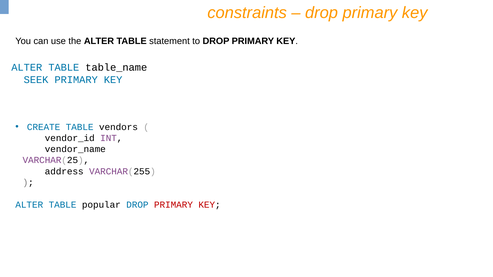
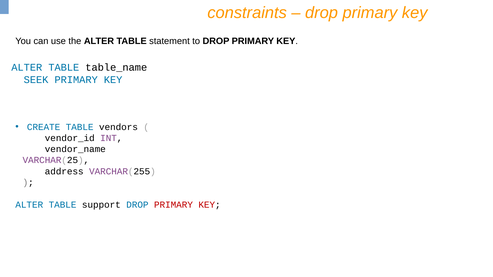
popular: popular -> support (101, 205)
